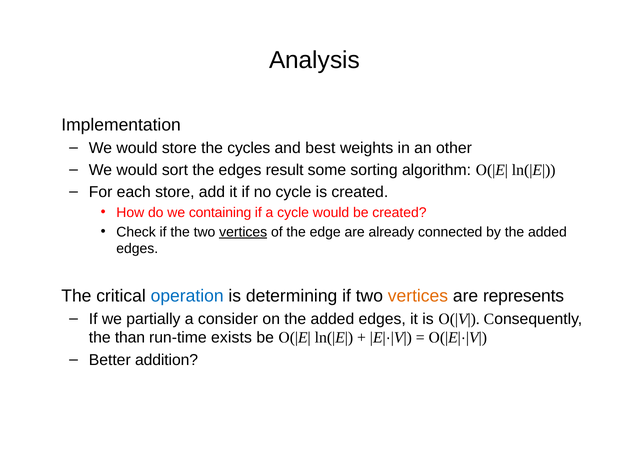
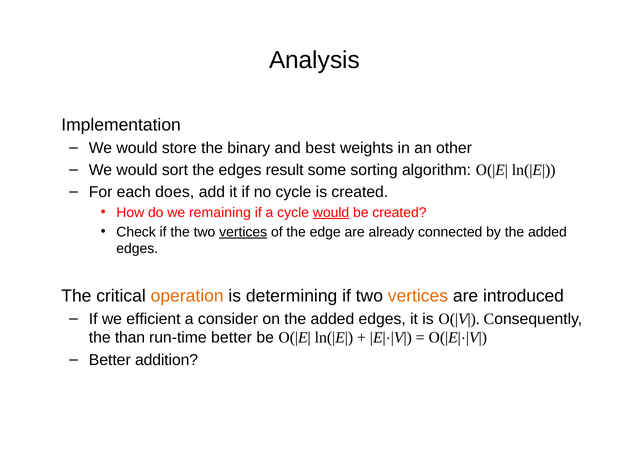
cycles: cycles -> binary (249, 148)
each store: store -> does (175, 192)
containing: containing -> remaining (220, 212)
would underline: none -> present (331, 212)
operation colour: blue -> orange (187, 296)
represents: represents -> introduced (524, 296)
partially: partially -> efficient (153, 319)
run-time exists: exists -> better (231, 338)
